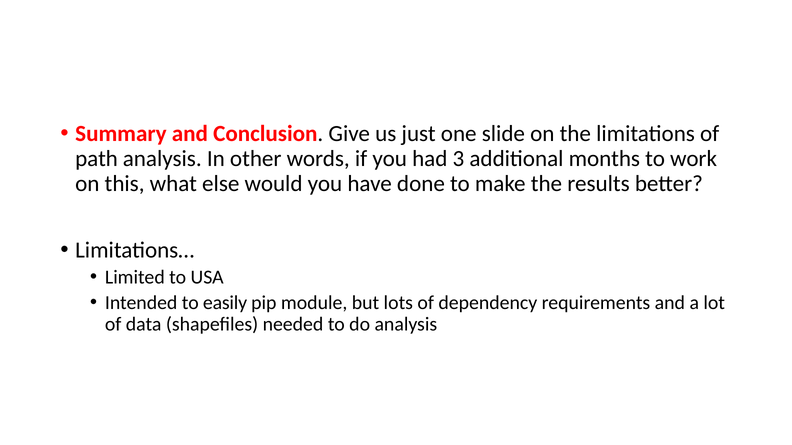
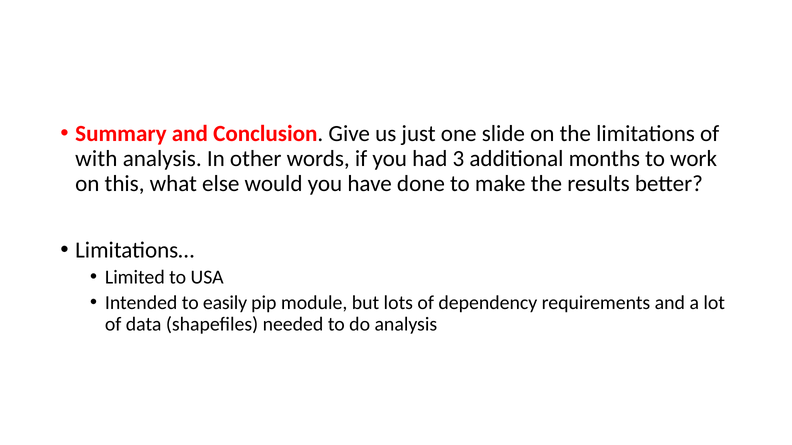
path: path -> with (96, 159)
